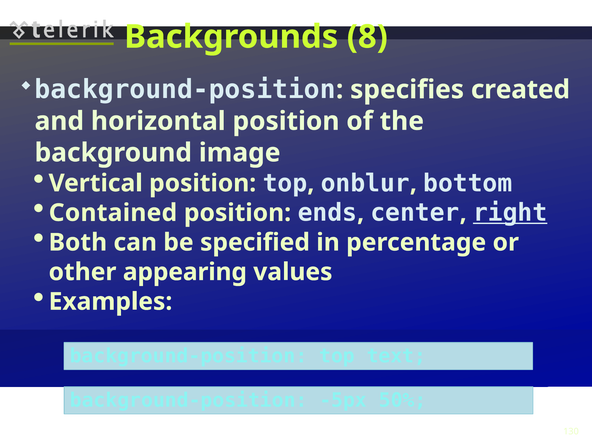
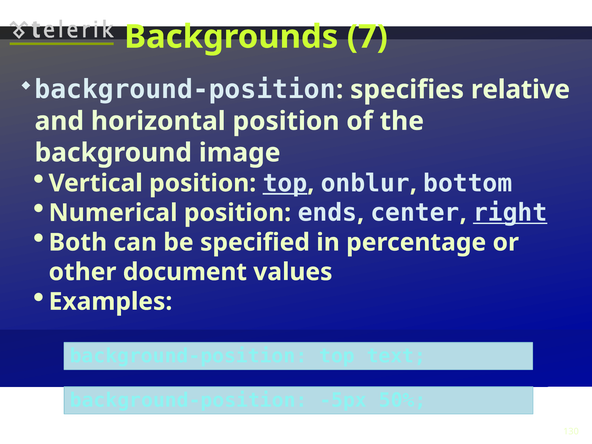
8: 8 -> 7 (367, 37)
created: created -> relative (520, 90)
top underline: none -> present (285, 183)
Contained: Contained -> Numerical (113, 213)
appearing: appearing -> document (185, 272)
